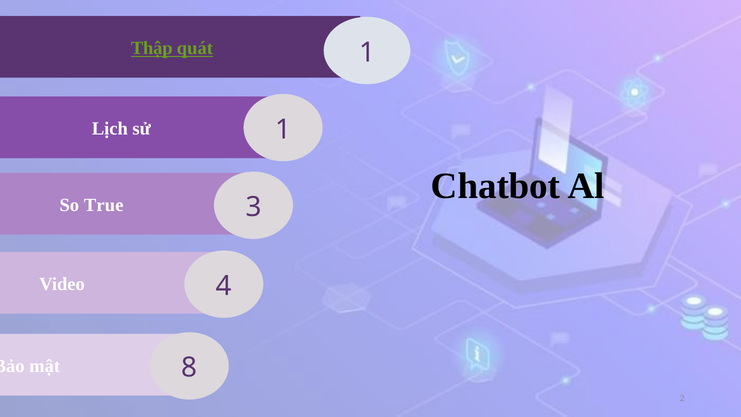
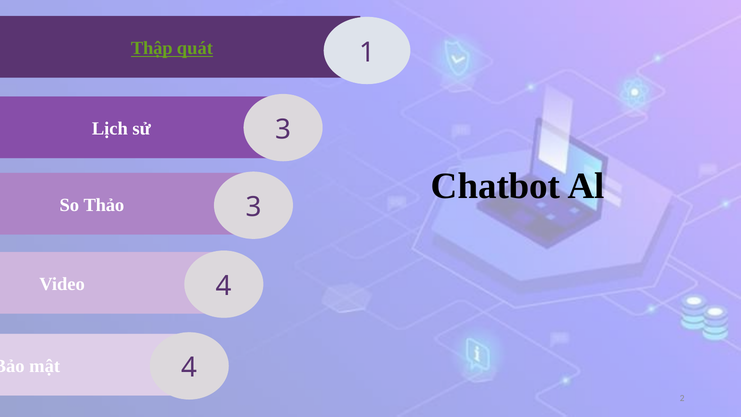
sử 1: 1 -> 3 (283, 129)
True: True -> Thảo (104, 205)
mật 8: 8 -> 4 (189, 368)
